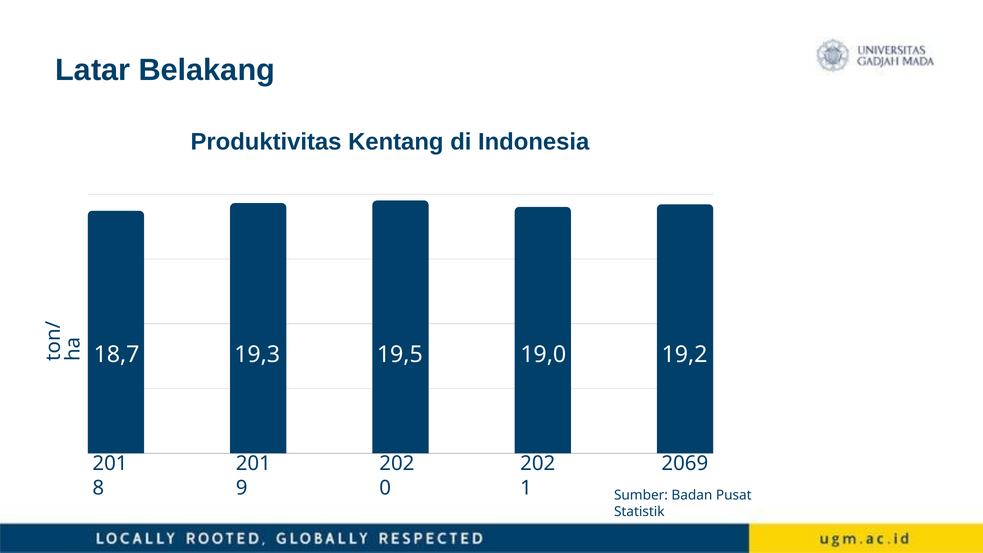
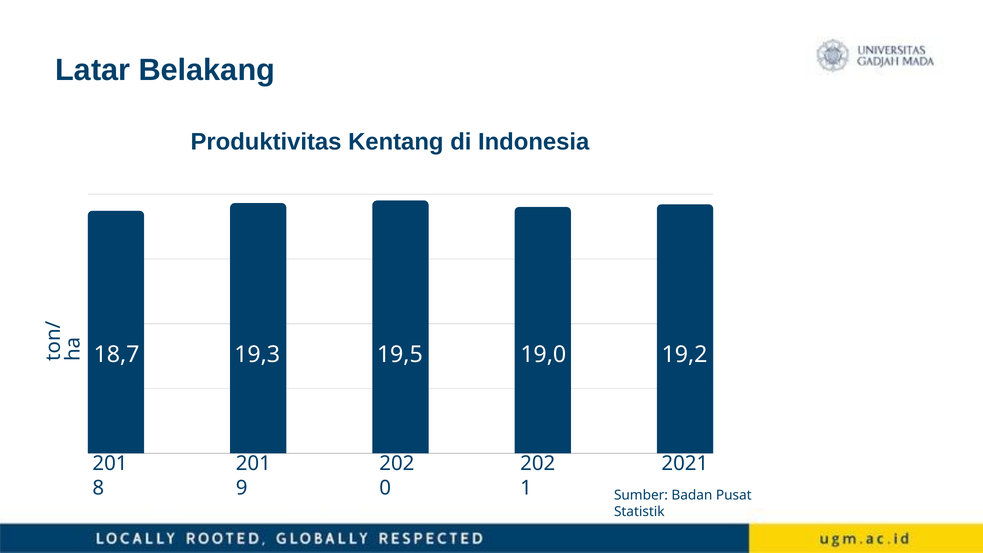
2069: 2069 -> 2021 (685, 463)
